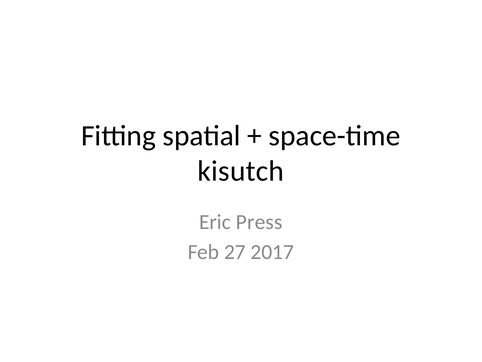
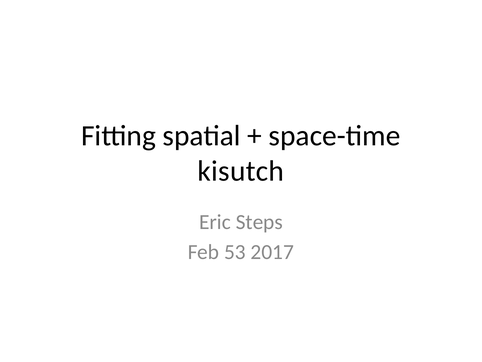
Press: Press -> Steps (259, 222)
27: 27 -> 53 (235, 252)
